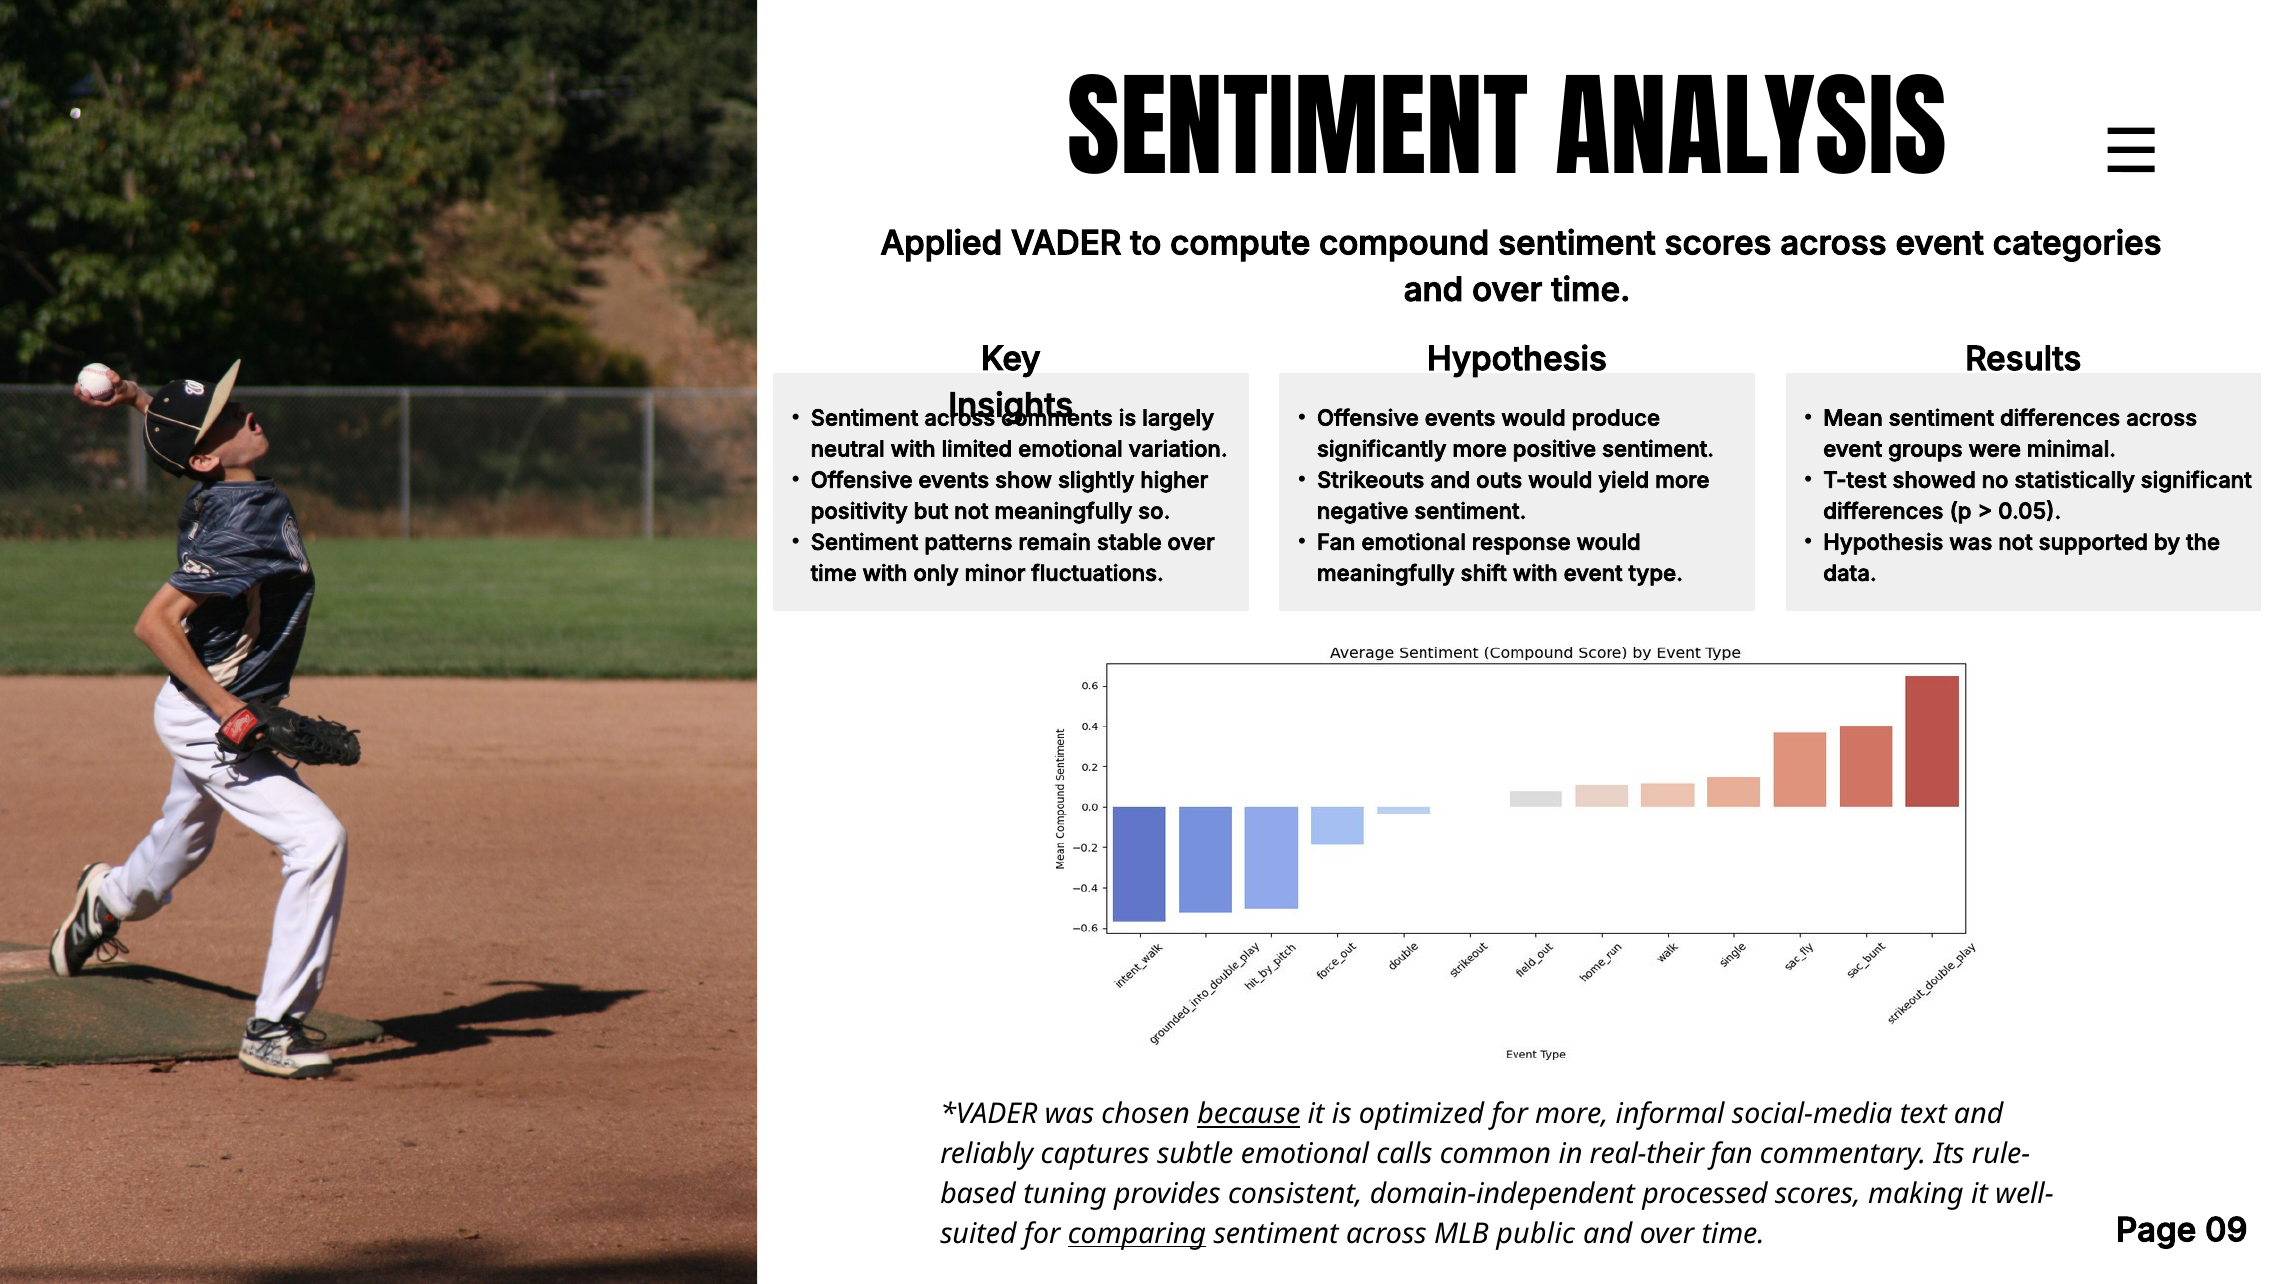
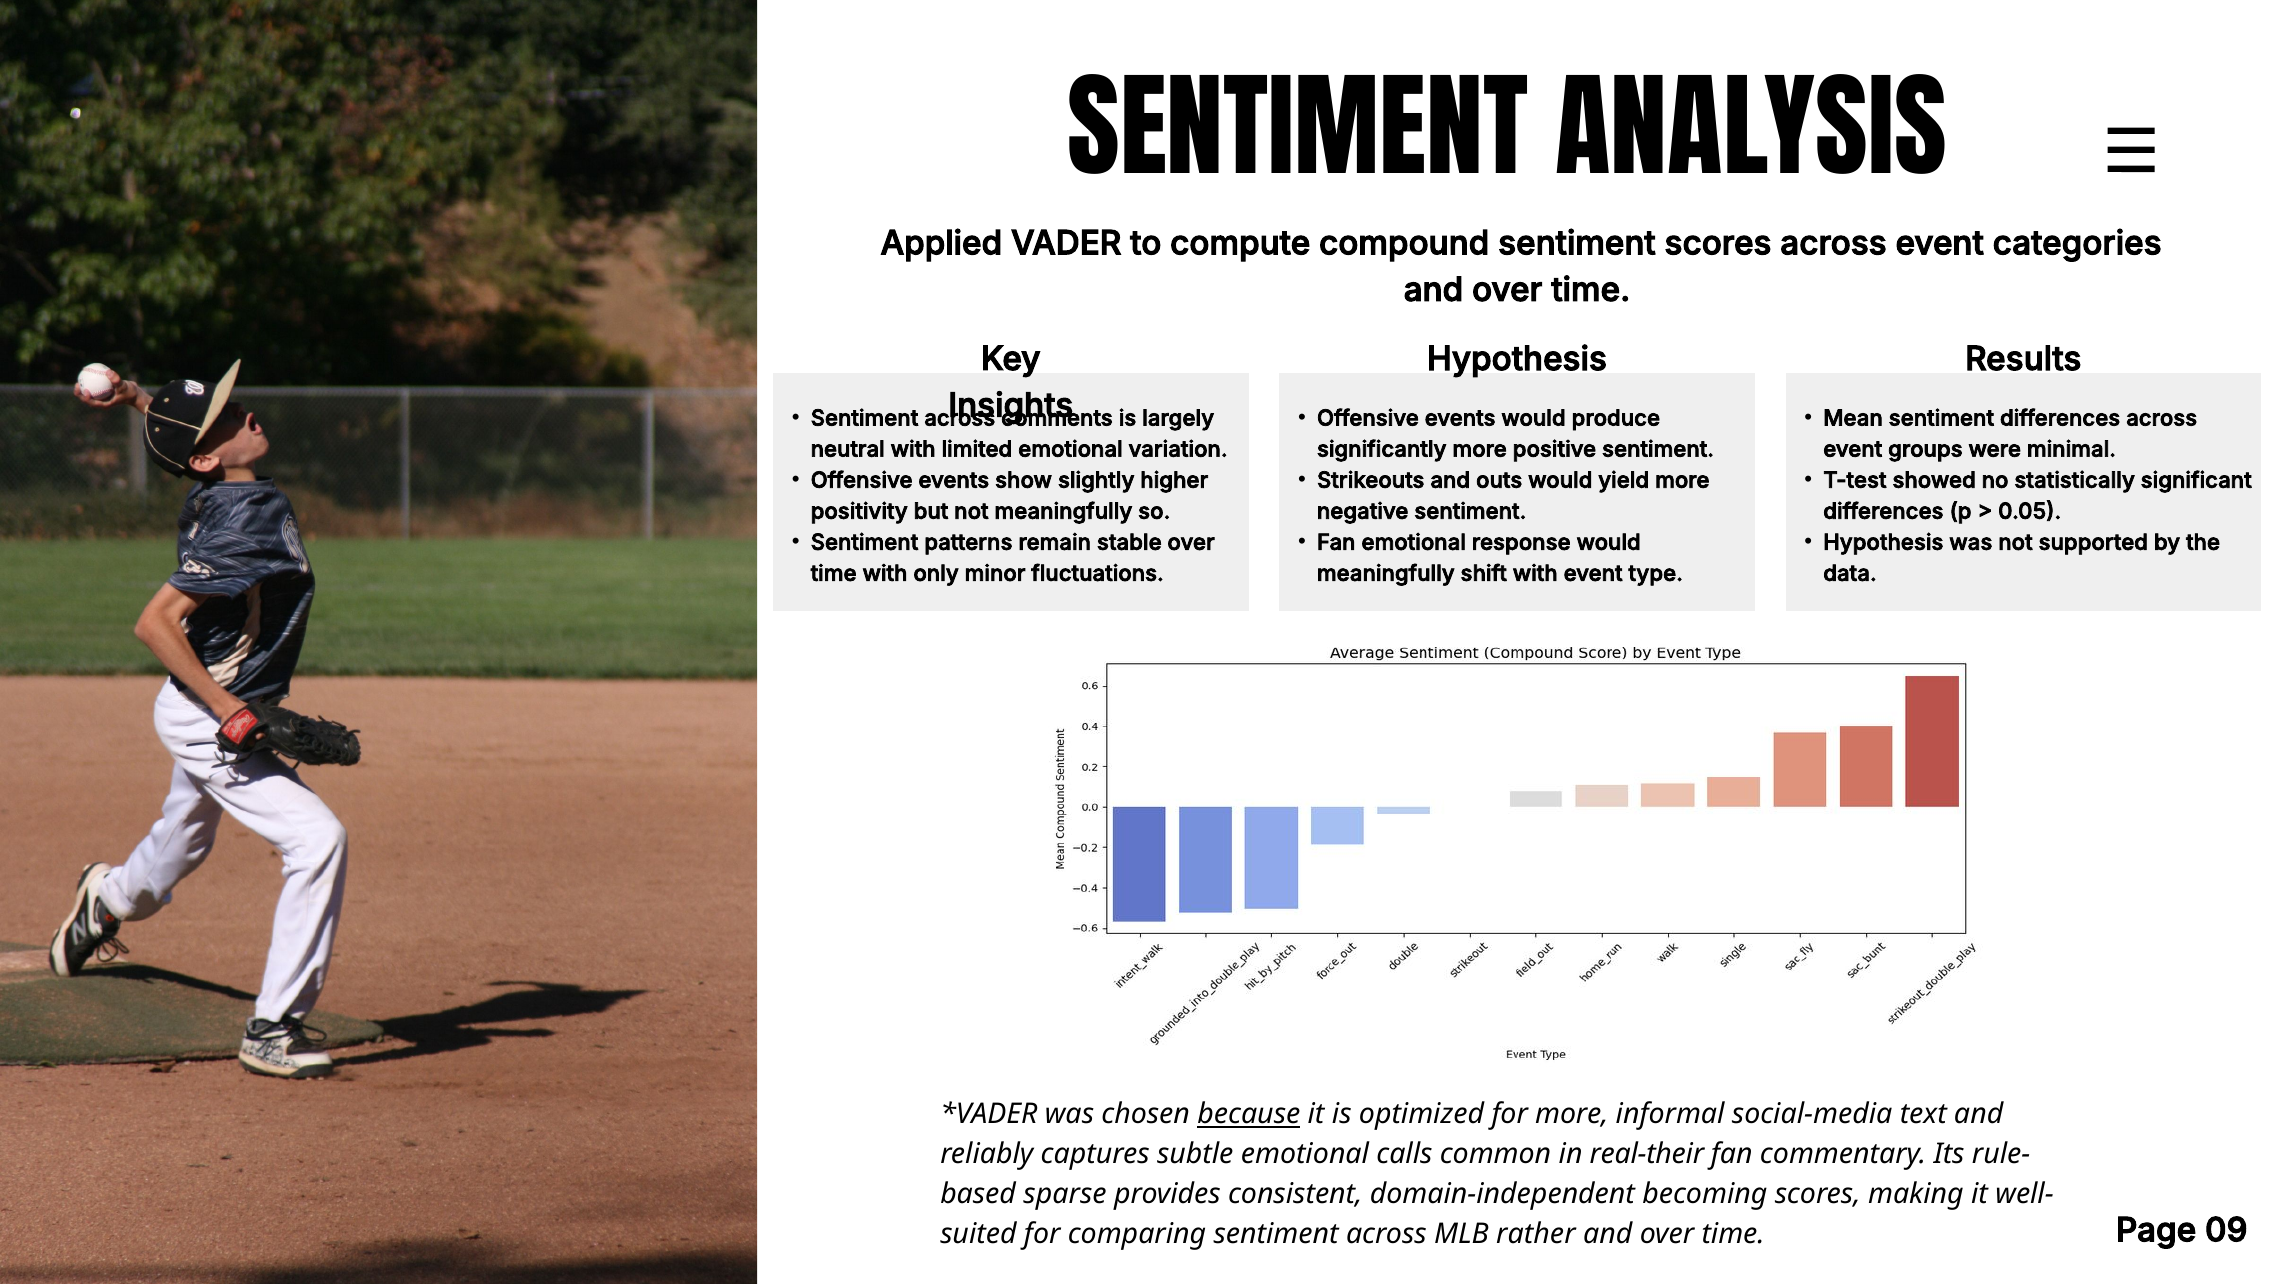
tuning: tuning -> sparse (1065, 1195)
processed: processed -> becoming (1705, 1195)
comparing underline: present -> none (1137, 1235)
public: public -> rather (1536, 1235)
